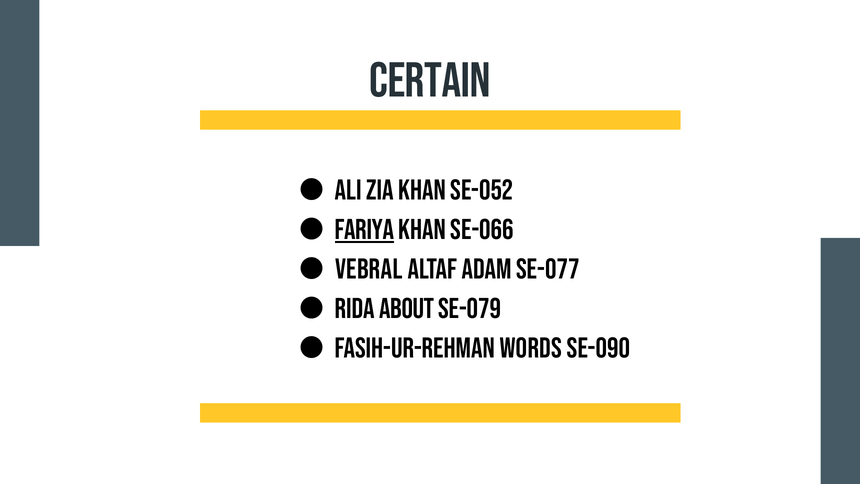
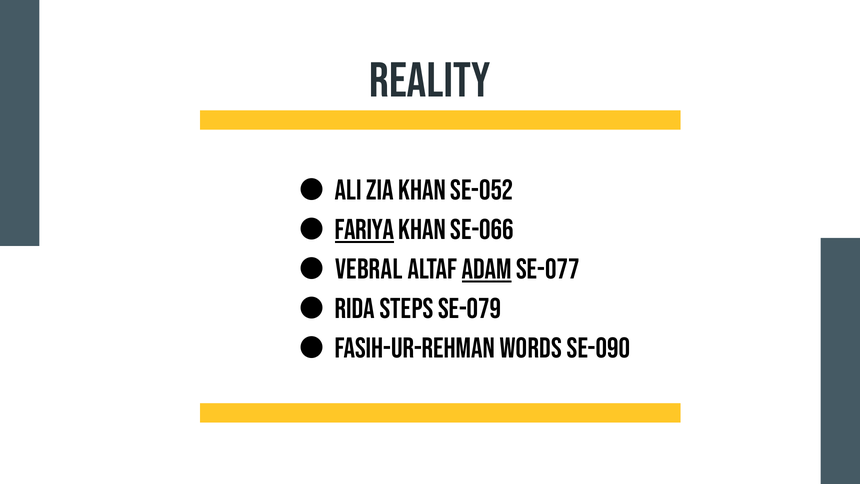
CERTAIN: CERTAIN -> REALITY (430, 81)
ADAM underline: none -> present (487, 269)
ABOUT: ABOUT -> STEPS (407, 309)
